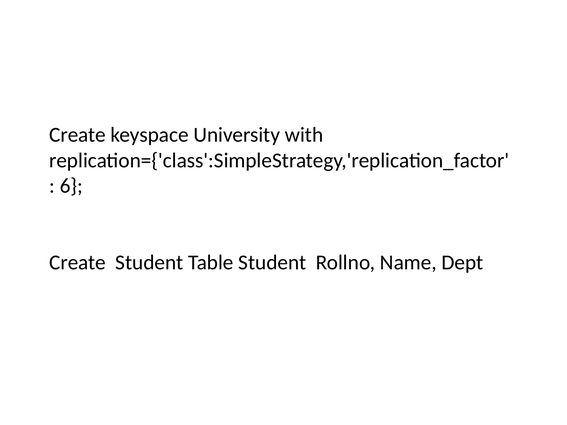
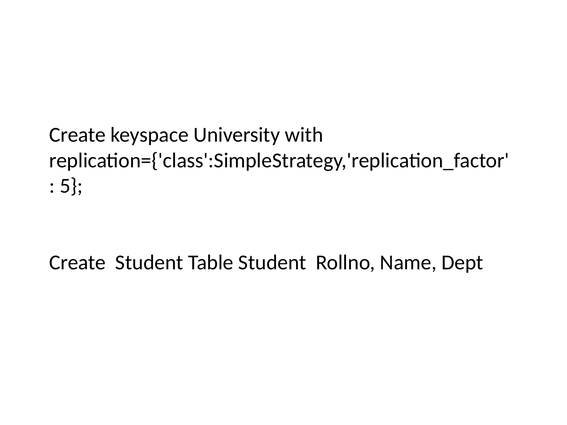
6: 6 -> 5 (71, 186)
